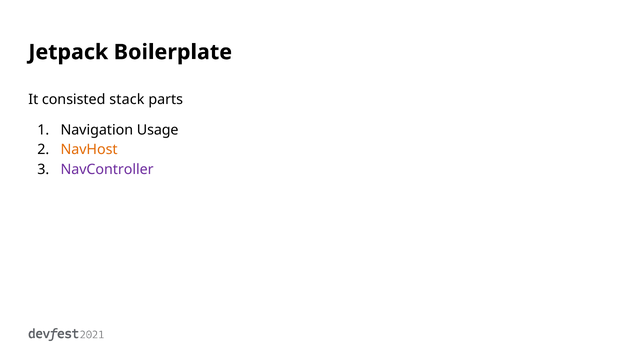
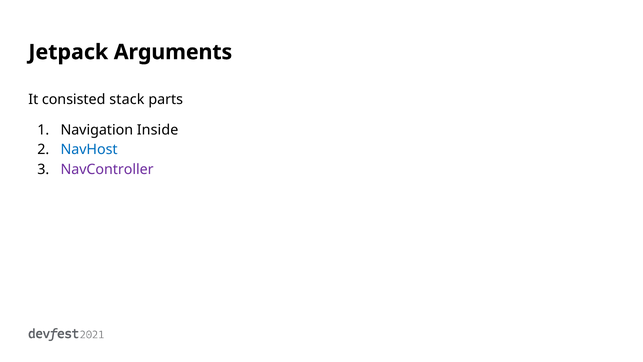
Boilerplate: Boilerplate -> Arguments (173, 52)
Usage: Usage -> Inside (158, 130)
NavHost colour: orange -> blue (89, 150)
